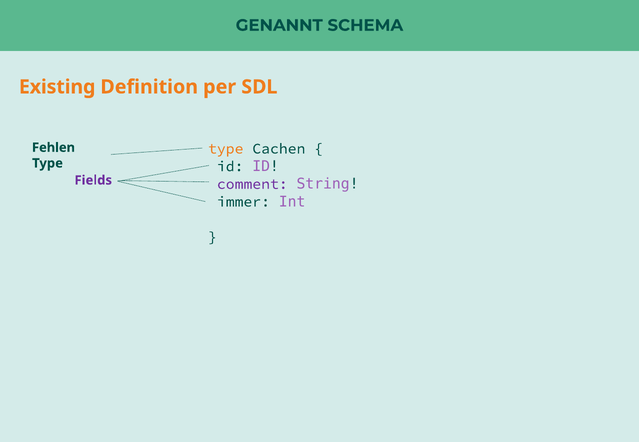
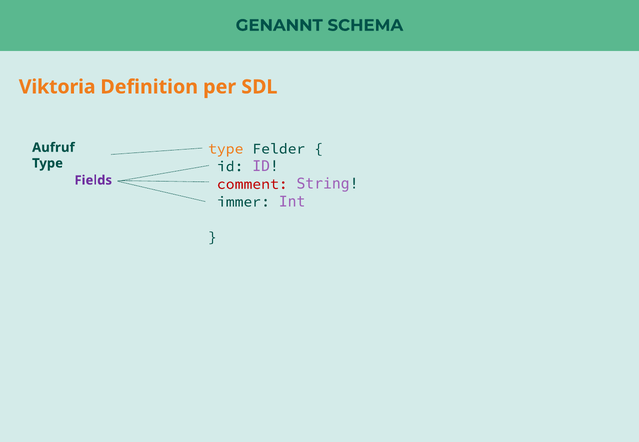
Existing: Existing -> Viktoria (57, 87)
Fehlen: Fehlen -> Aufruf (53, 148)
Cachen: Cachen -> Felder (279, 149)
comment colour: purple -> red (252, 184)
